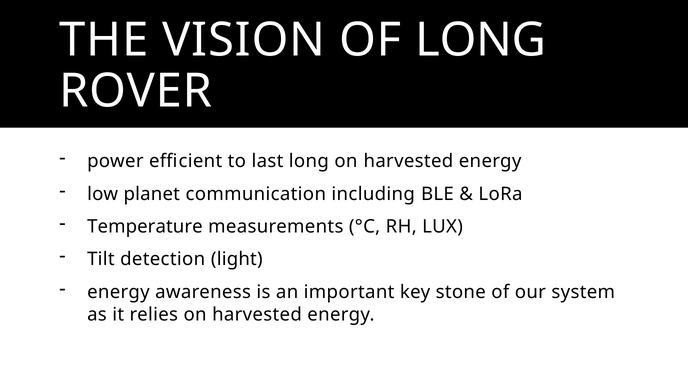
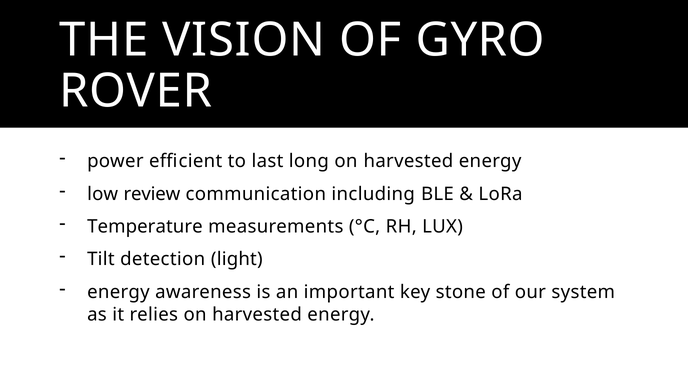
OF LONG: LONG -> GYRO (480, 40)
planet: planet -> review (152, 194)
